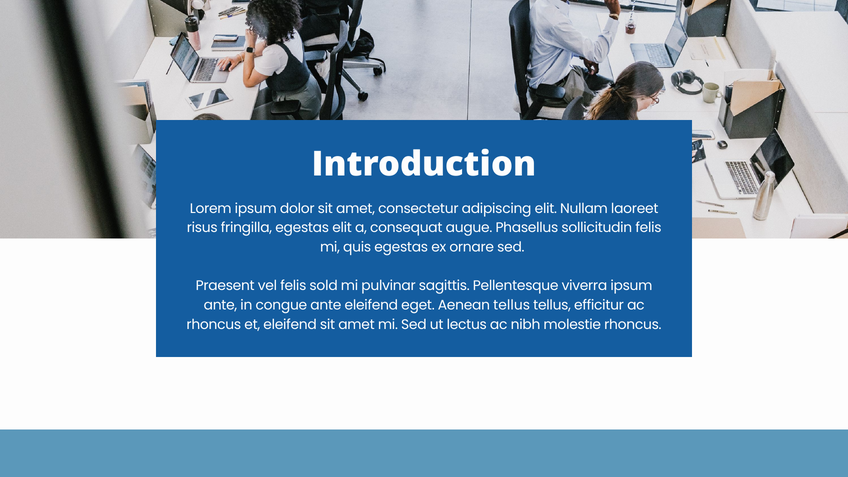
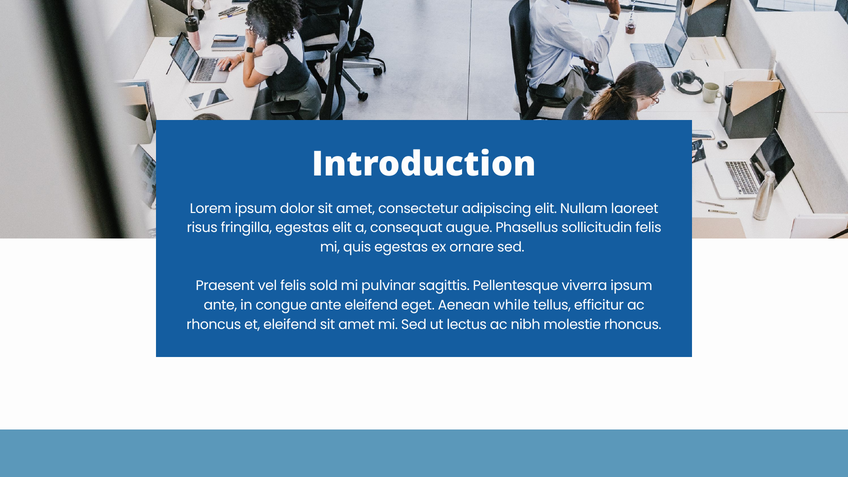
Aenean tellus: tellus -> while (512, 305)
